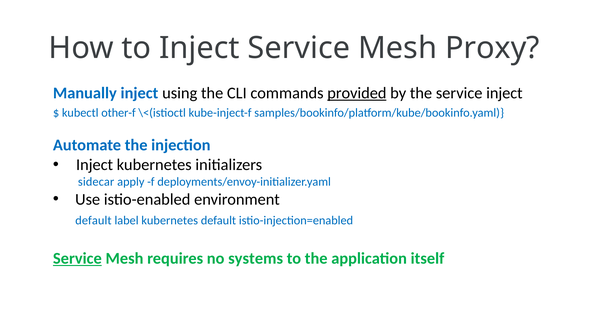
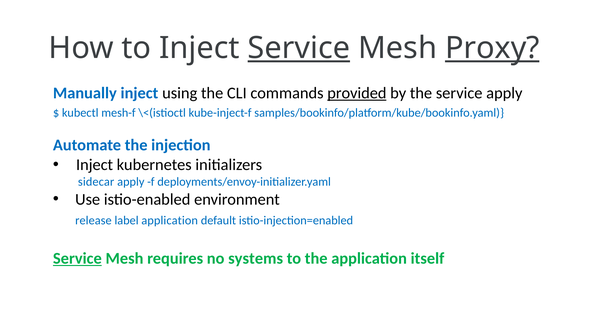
Service underline: none -> present (299, 48)
Proxy underline: none -> present (492, 48)
service inject: inject -> apply (504, 93)
other-f: other-f -> mesh-f (118, 113)
default: default -> release (93, 220)
label kubernetes: kubernetes -> application (170, 220)
